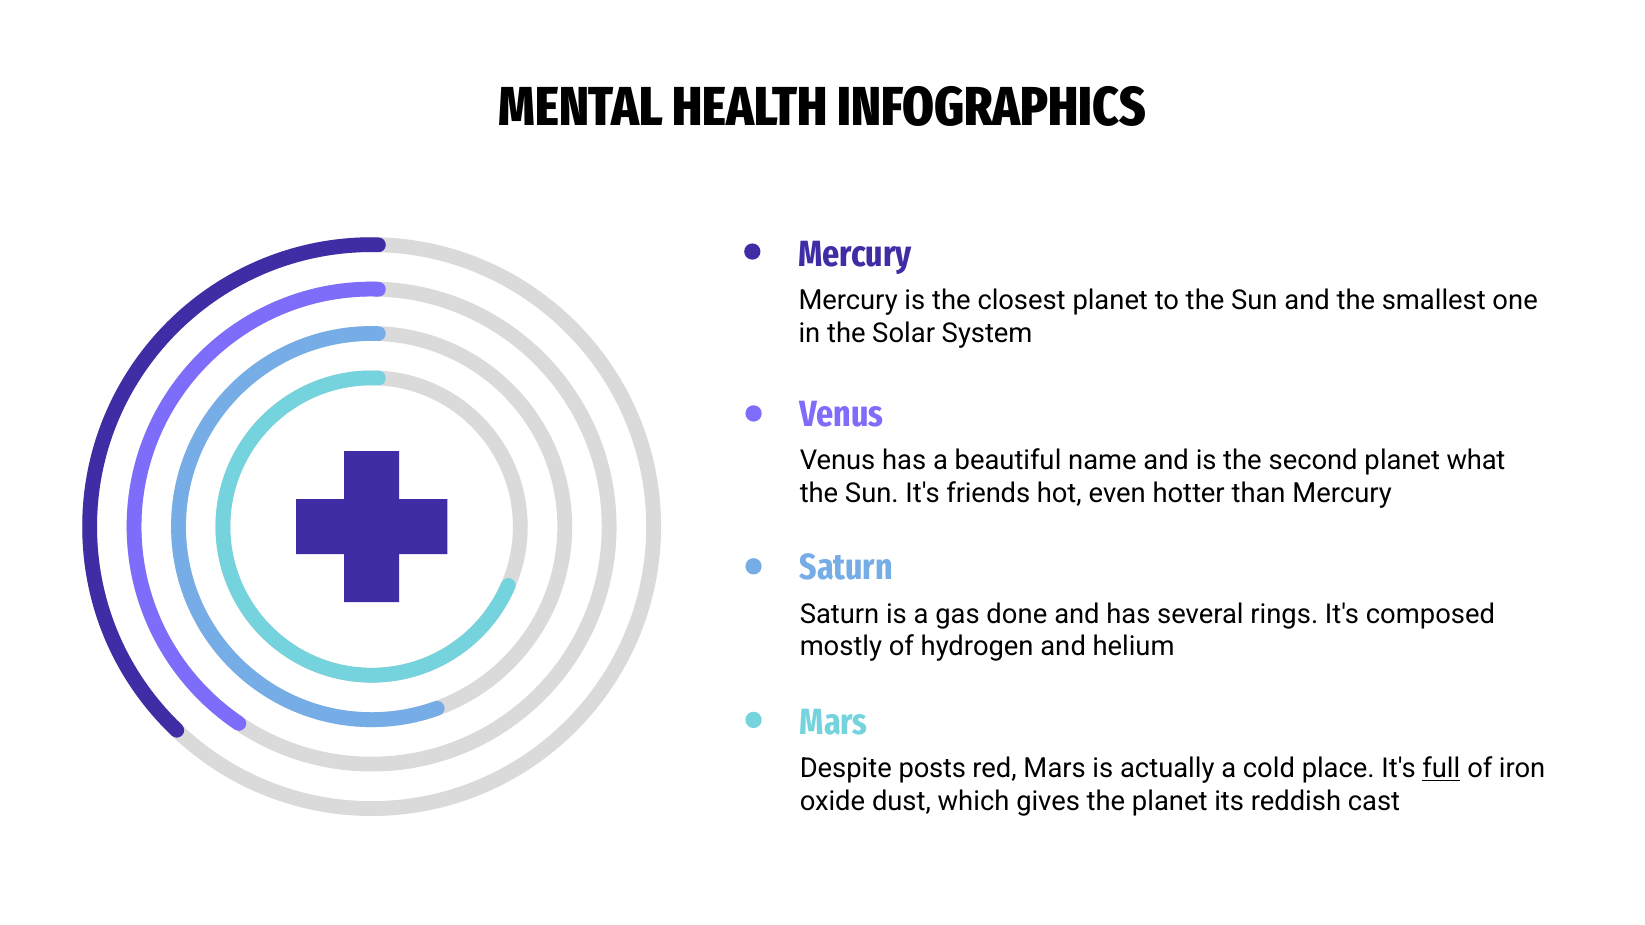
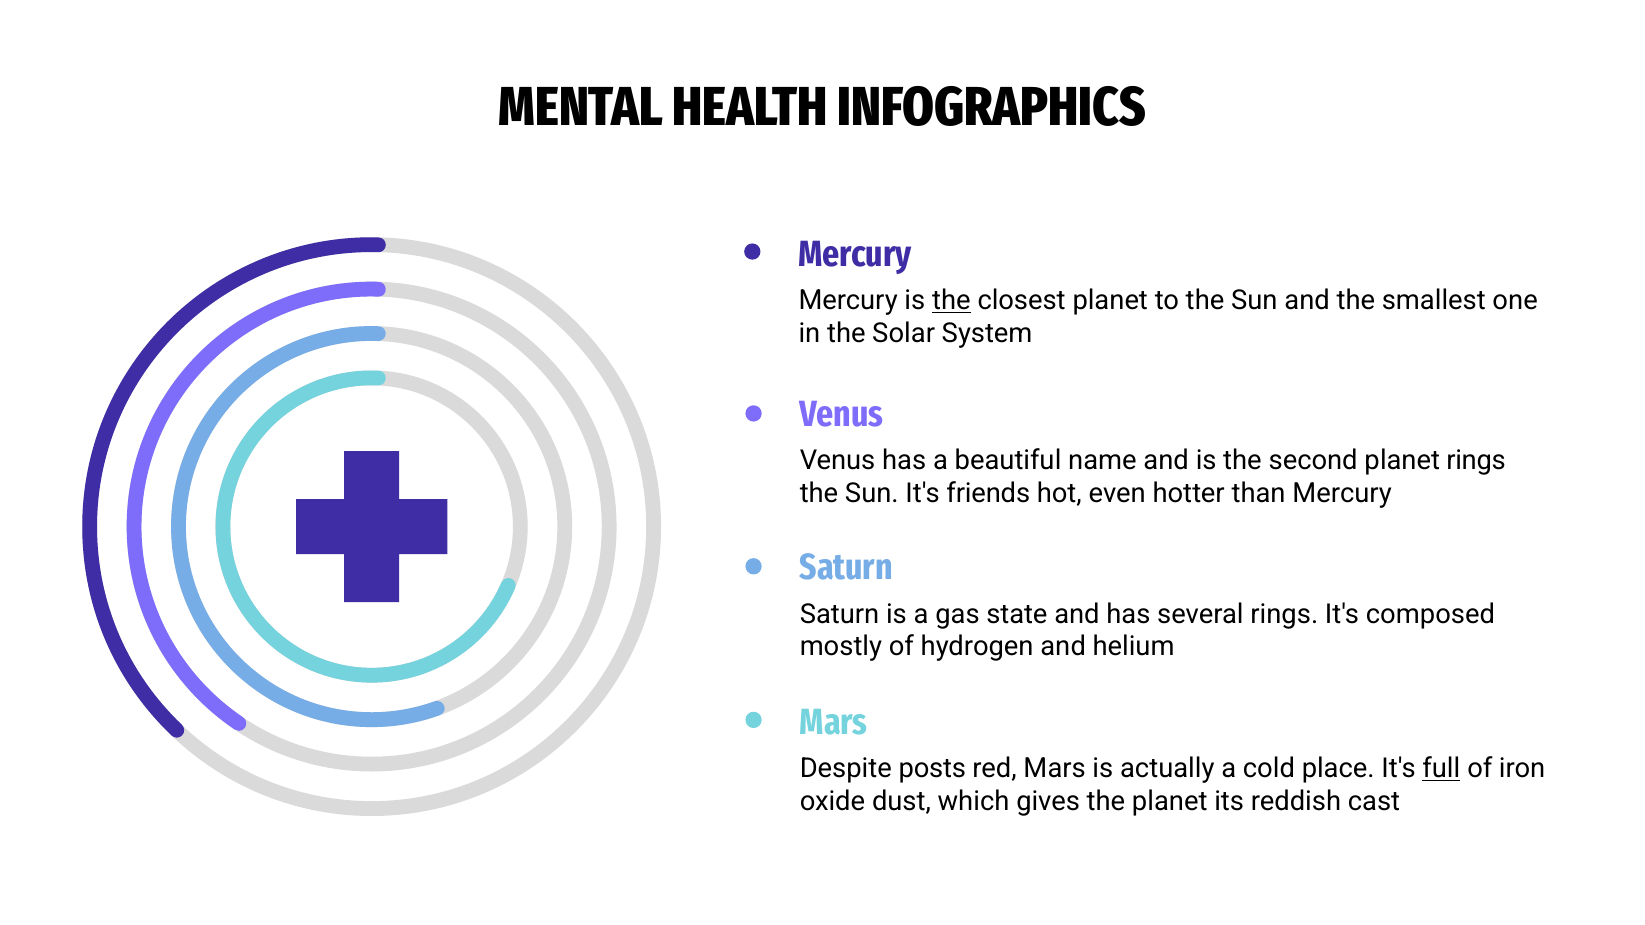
the underline: none -> present (951, 301)
planet what: what -> rings (1476, 461)
done: done -> state (1017, 614)
